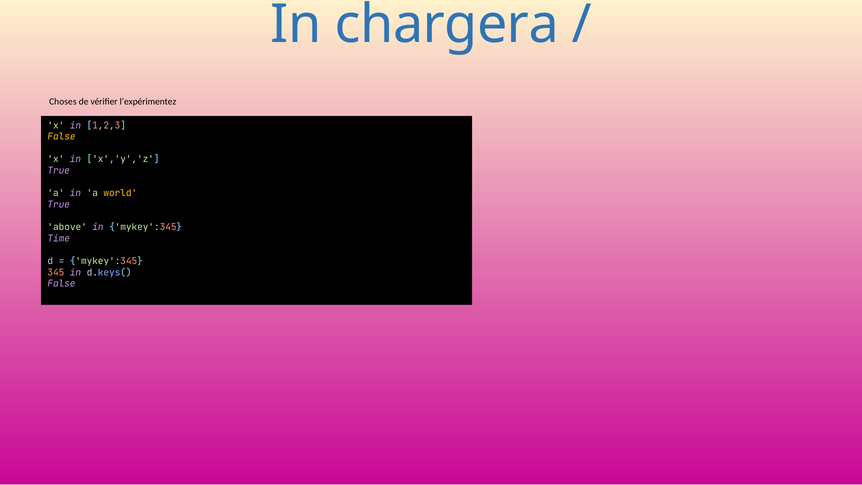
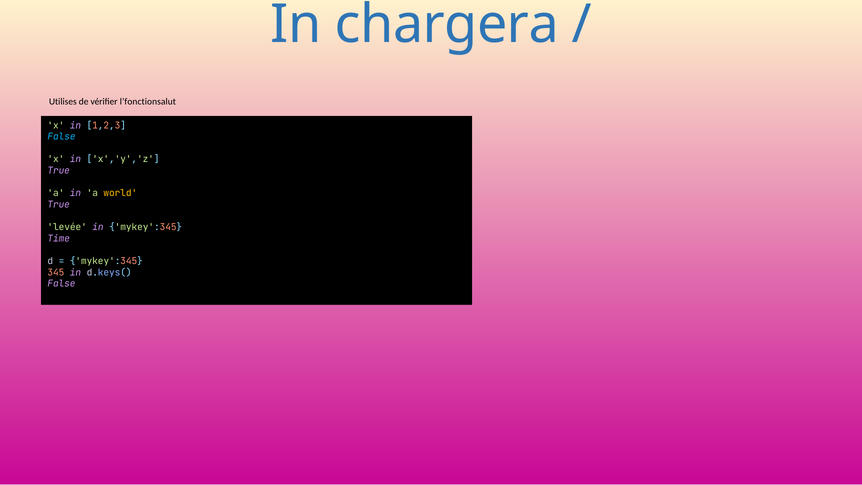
Choses: Choses -> Utilises (63, 101)
l’expérimentez: l’expérimentez -> l’fonctionsalut (148, 101)
False colour: yellow -> light blue (61, 137)
above: above -> levée (67, 227)
